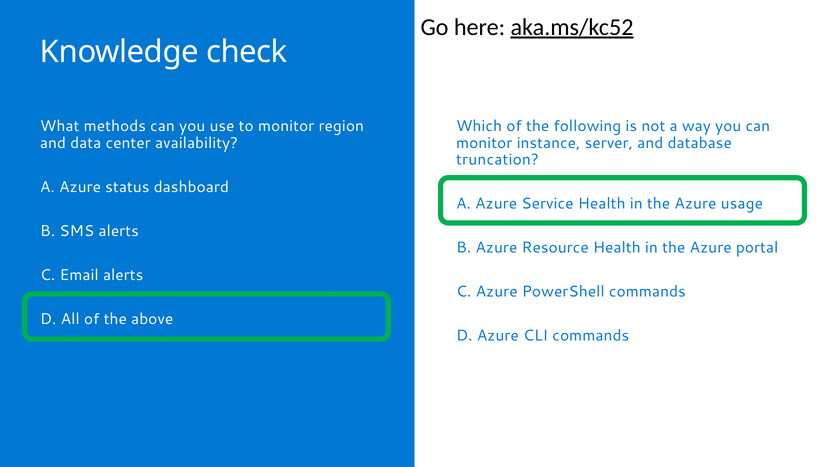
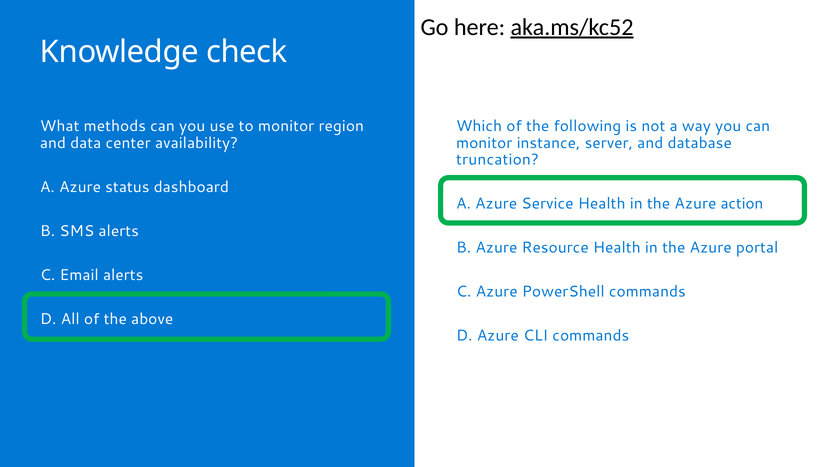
usage: usage -> action (742, 204)
